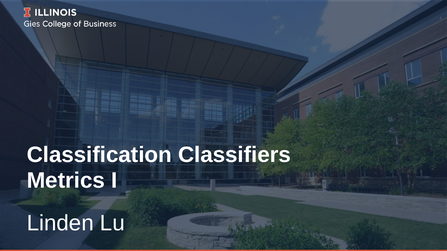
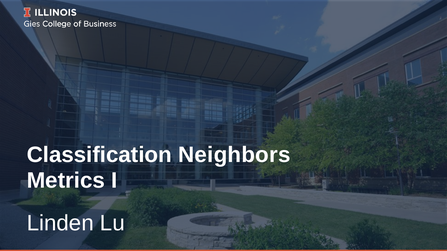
Classifiers: Classifiers -> Neighbors (234, 155)
